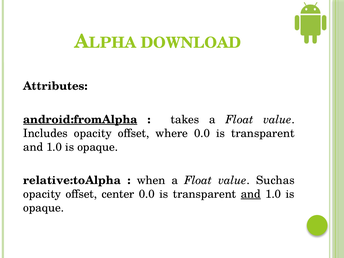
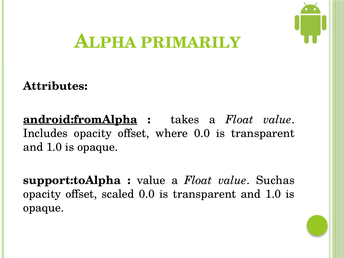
DOWNLOAD: DOWNLOAD -> PRIMARILY (191, 43)
relative:toAlpha: relative:toAlpha -> support:toAlpha (72, 180)
when: when -> value (151, 180)
center: center -> scaled (118, 194)
and underline: present -> none (251, 194)
